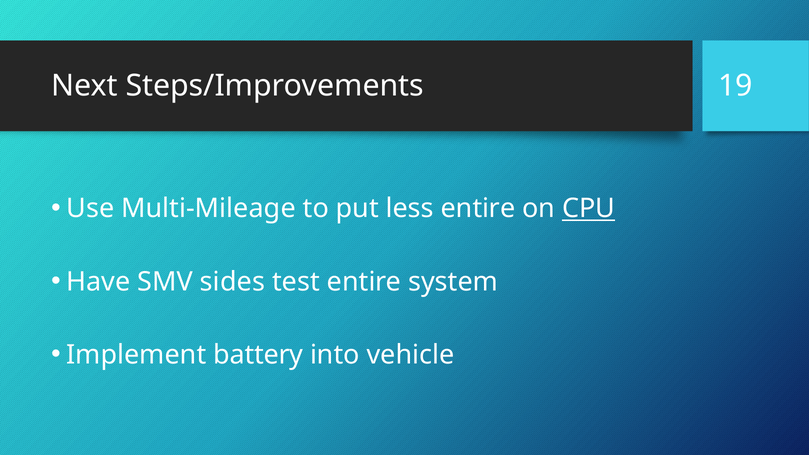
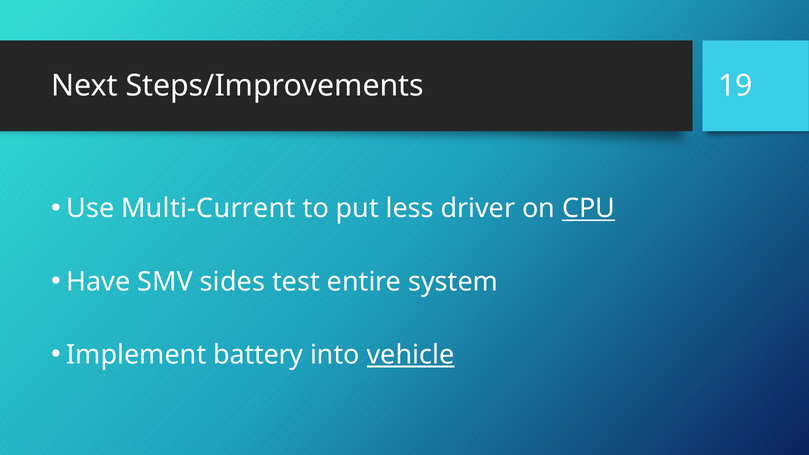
Multi-Mileage: Multi-Mileage -> Multi-Current (208, 209)
less entire: entire -> driver (478, 209)
vehicle underline: none -> present (411, 355)
